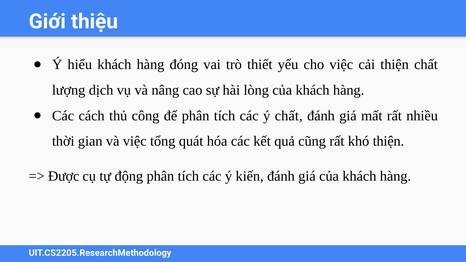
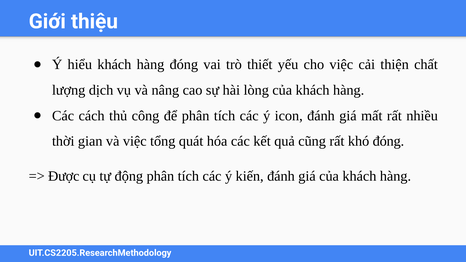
ý chất: chất -> icon (289, 116)
khó thiện: thiện -> đóng (388, 141)
